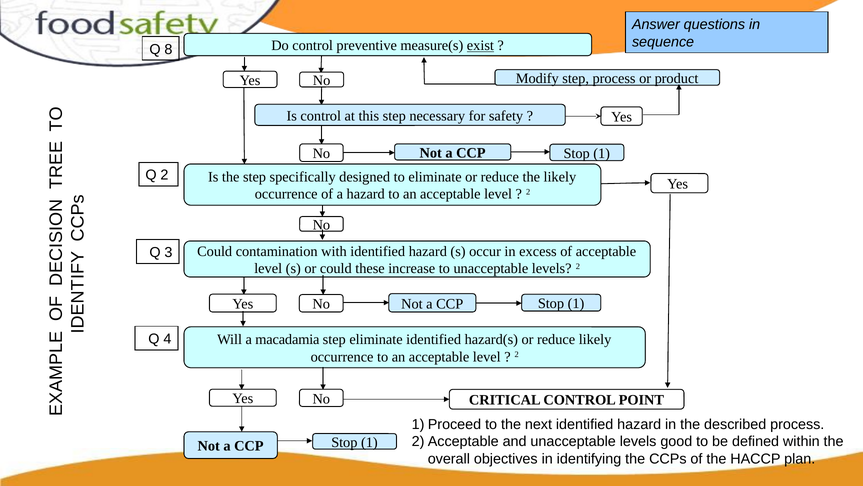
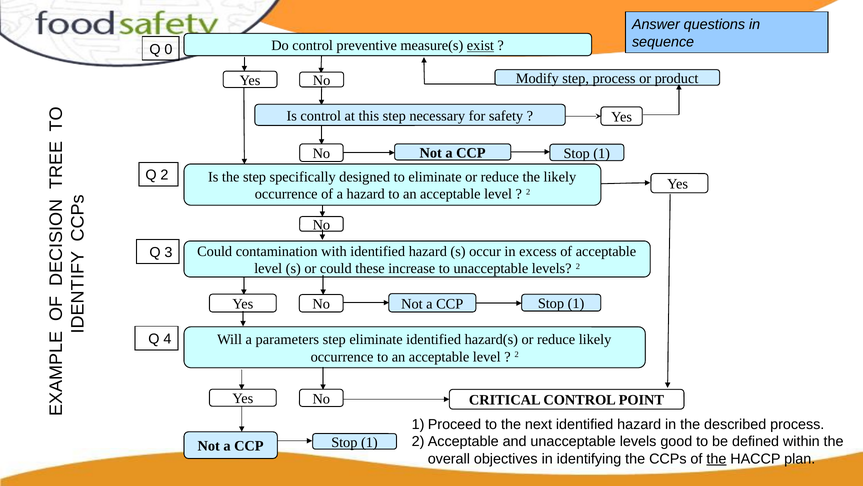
8: 8 -> 0 (168, 49)
macadamia: macadamia -> parameters (287, 339)
the underline: none -> present (716, 458)
